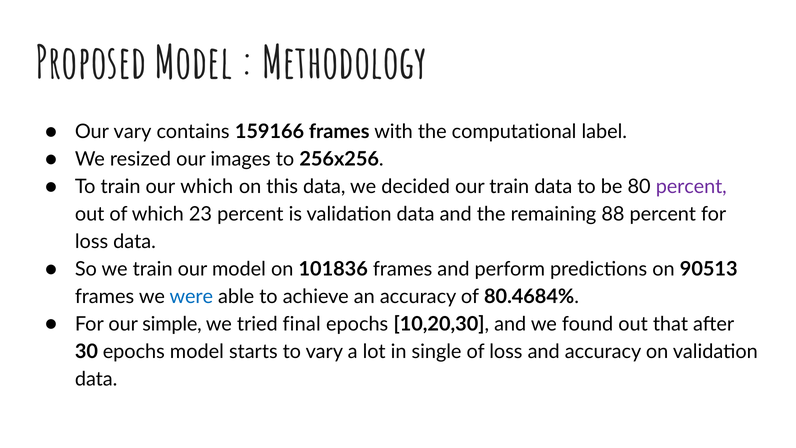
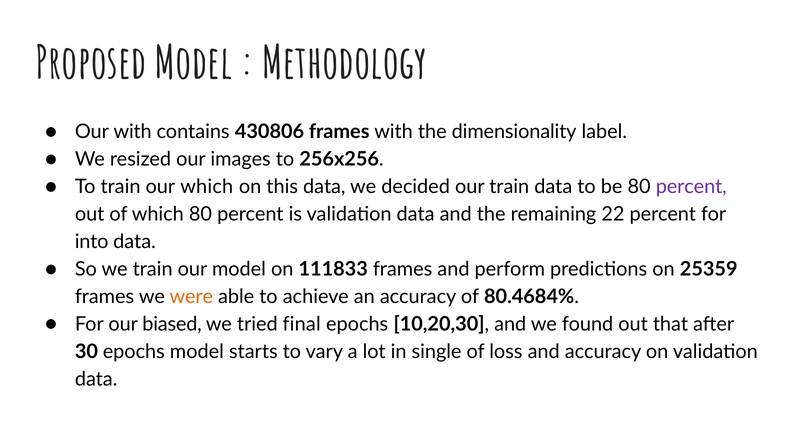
Our vary: vary -> with (133, 132)
159166: 159166 -> 430806 (270, 132)
computational: computational -> dimensionality (514, 132)
which 23: 23 -> 80 (200, 214)
88: 88 -> 22 (613, 214)
loss: loss -> into (92, 242)
101836: 101836 -> 111833 (333, 269)
90513: 90513 -> 25359 (709, 269)
were colour: blue -> orange (191, 297)
simple: simple -> biased (172, 324)
